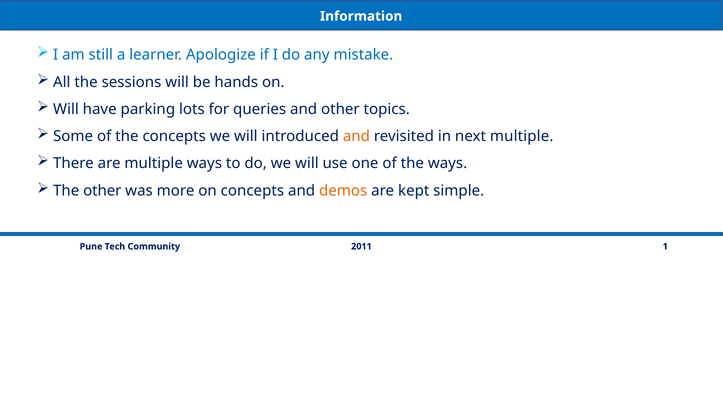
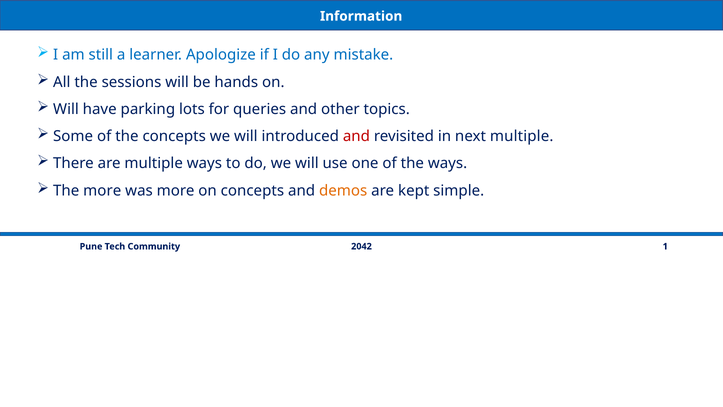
and colour: orange -> red (356, 136)
The other: other -> more (102, 190)
2011: 2011 -> 2042 (361, 246)
